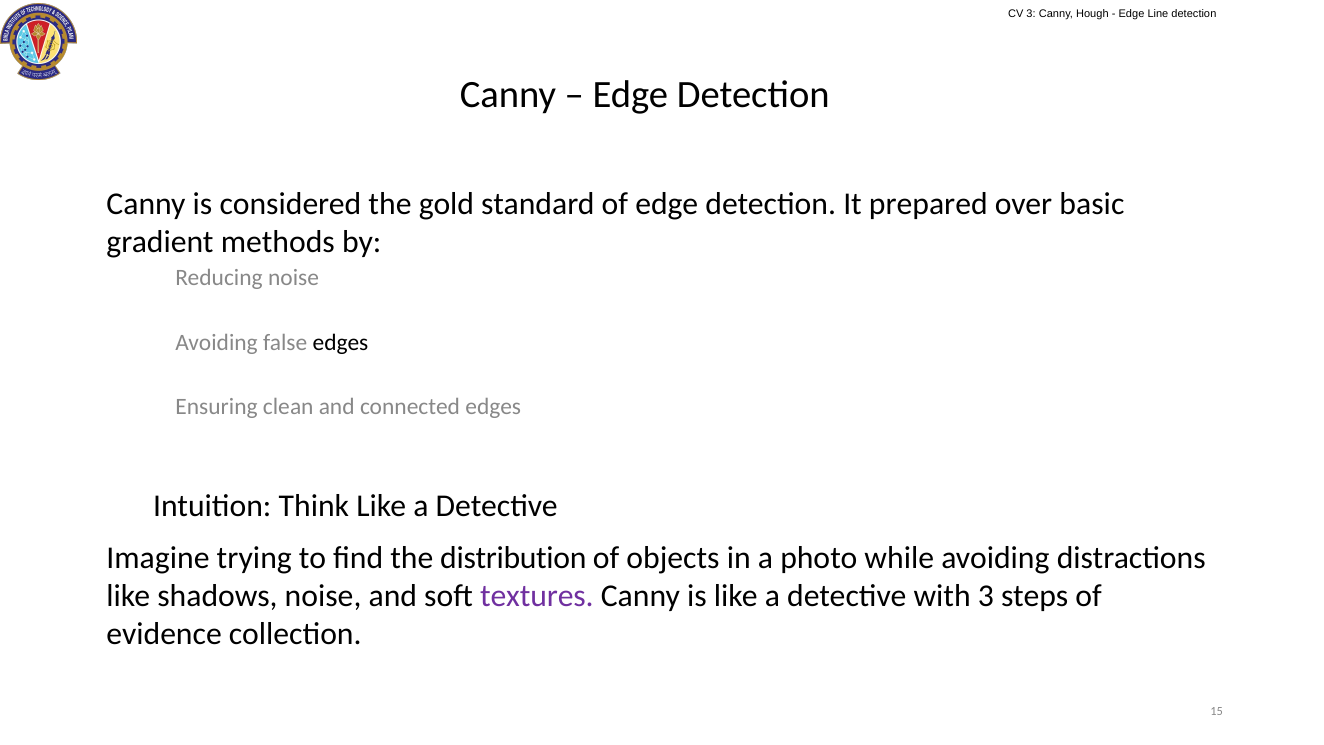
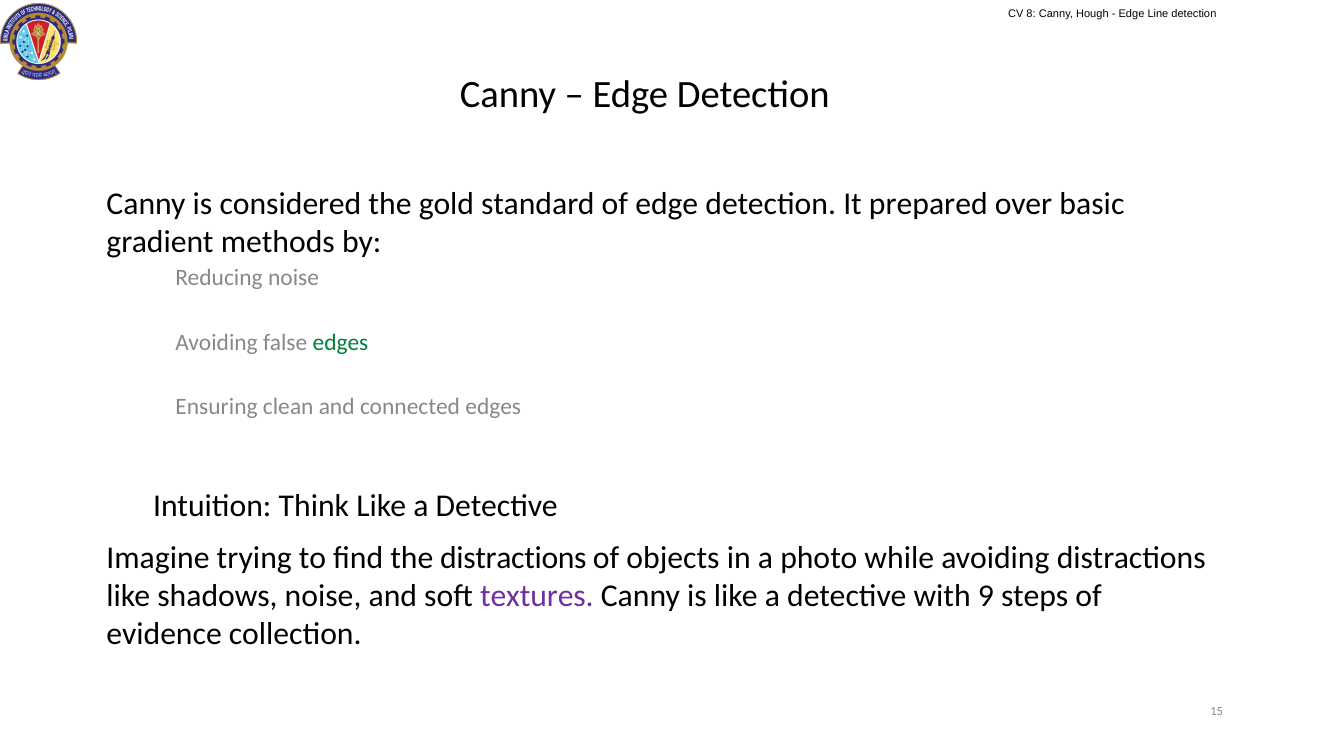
3: 3 -> 8 (1031, 14)
edges colour: black -> green (340, 342)
the distribution: distribution -> distractions (513, 558)
with 3: 3 -> 9 (986, 596)
